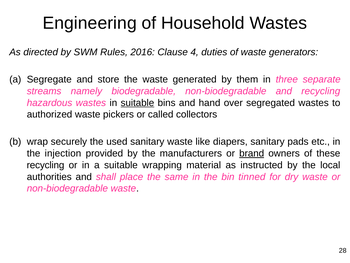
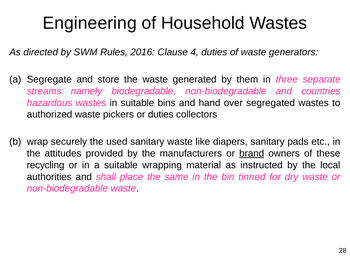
and recycling: recycling -> countries (321, 91)
suitable underline: present -> none (137, 103)
or called: called -> duties (161, 114)
injection: injection -> attitudes (63, 153)
